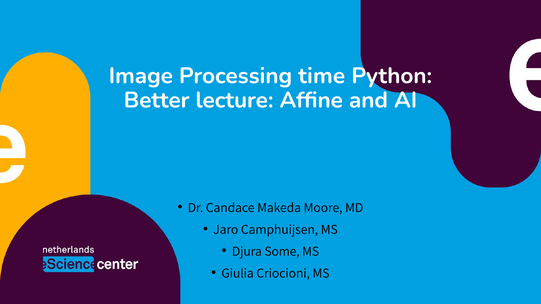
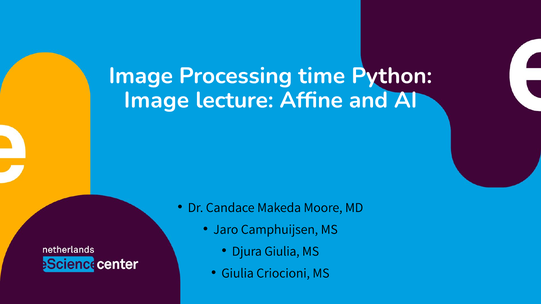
Better: Better -> Image (156, 100)
Djura Some: Some -> Giulia (282, 251)
